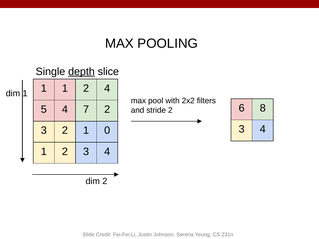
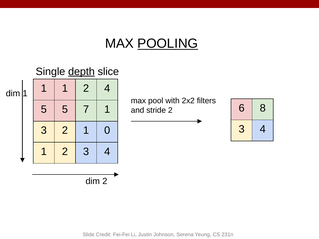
POOLING underline: none -> present (168, 44)
5 4: 4 -> 5 (65, 109)
7 2: 2 -> 1 (107, 109)
